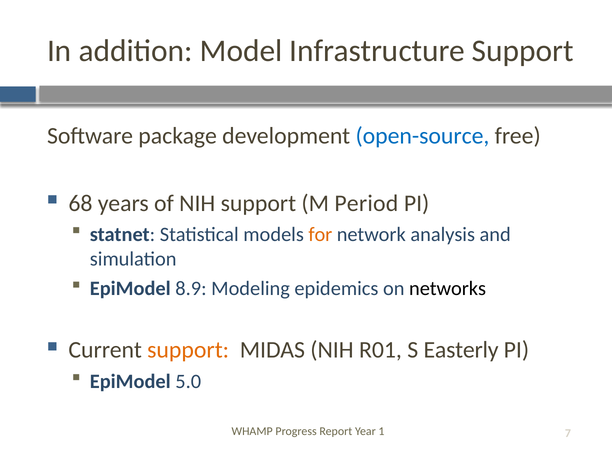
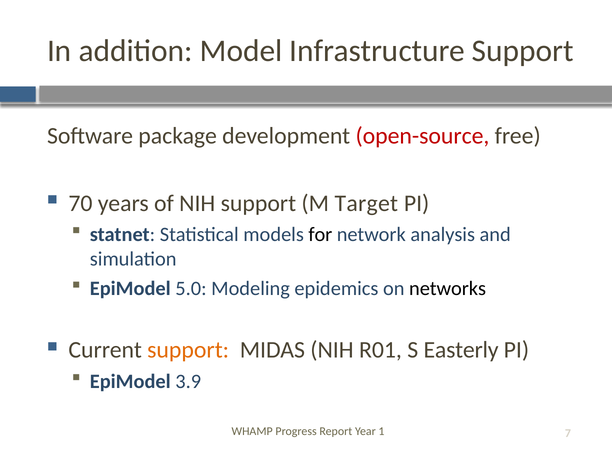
open-source colour: blue -> red (422, 136)
68: 68 -> 70 (80, 203)
Period: Period -> Target (366, 203)
for colour: orange -> black (320, 235)
8.9: 8.9 -> 5.0 (191, 289)
5.0: 5.0 -> 3.9 (188, 381)
